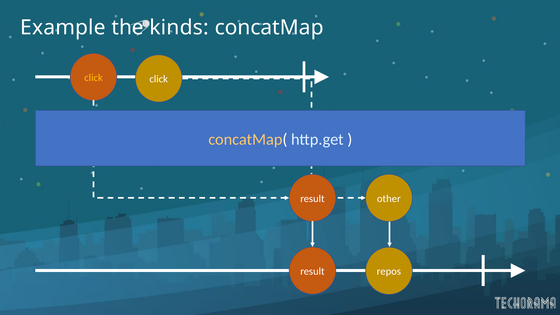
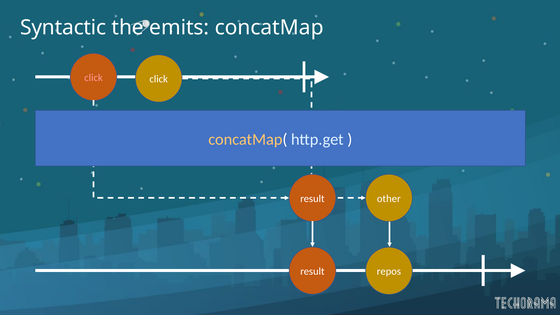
Example: Example -> Syntactic (63, 28)
kinds: kinds -> emits (179, 28)
click colour: yellow -> pink (93, 78)
